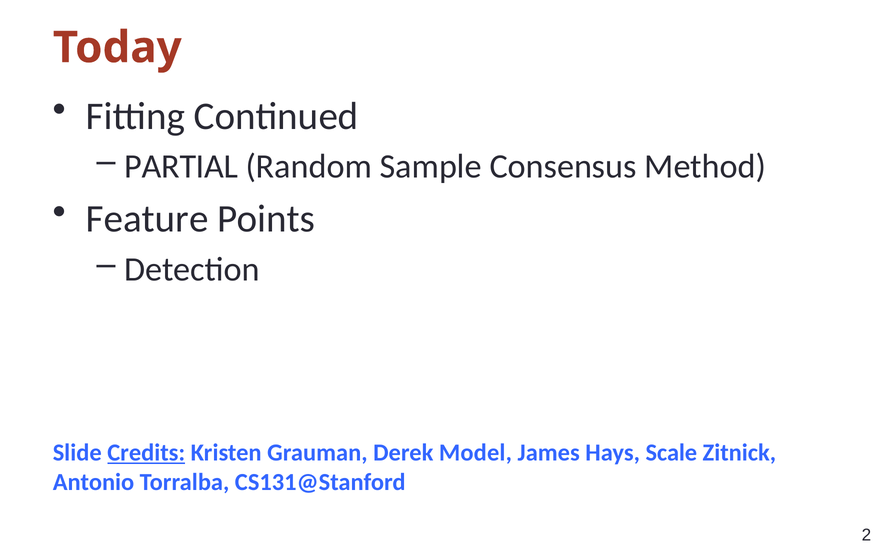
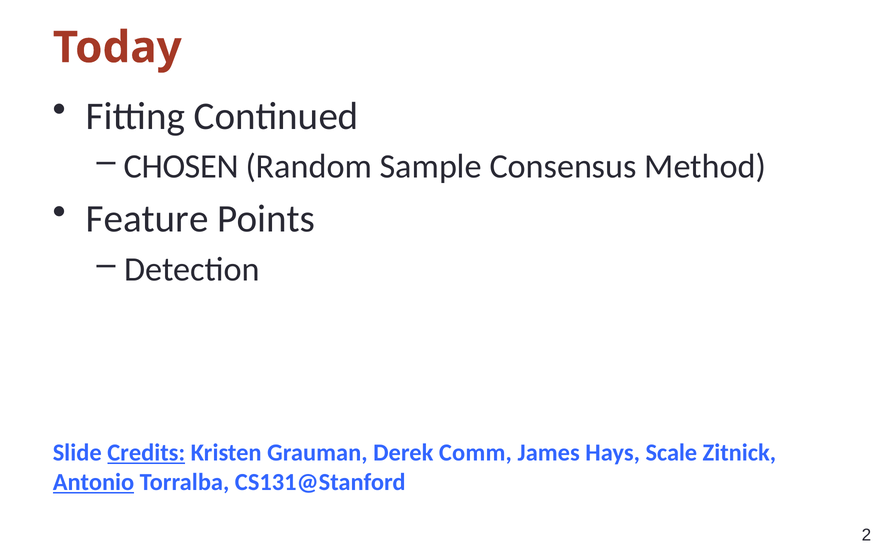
PARTIAL: PARTIAL -> CHOSEN (181, 167)
Model: Model -> Comm (475, 453)
Antonio underline: none -> present (93, 482)
